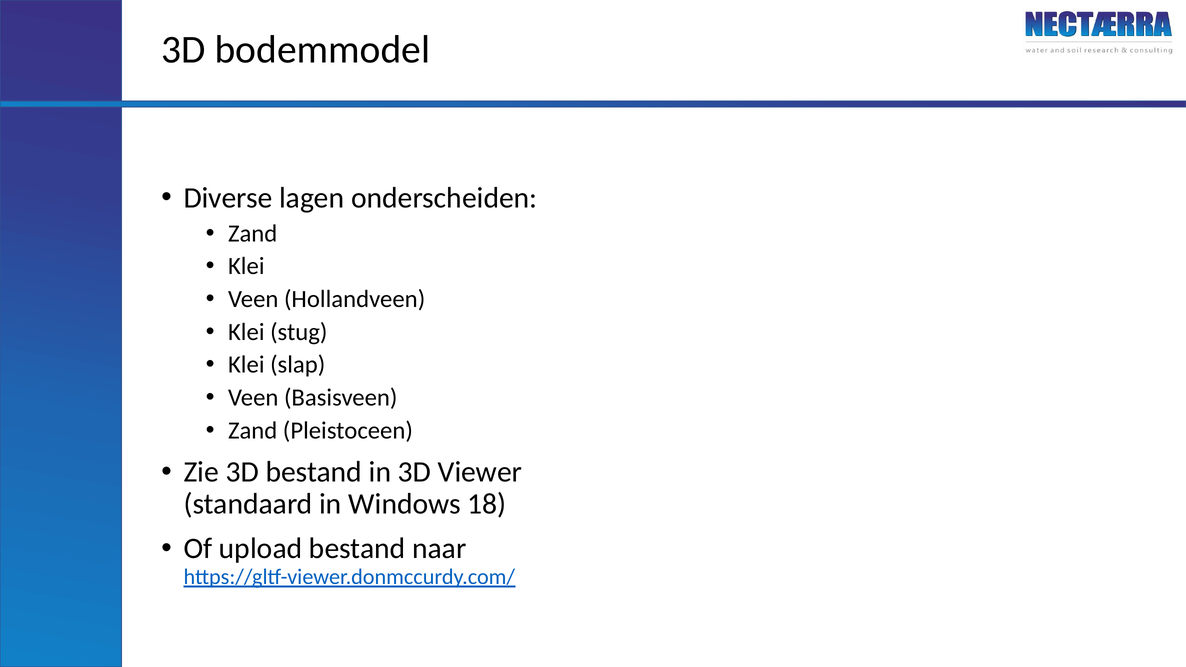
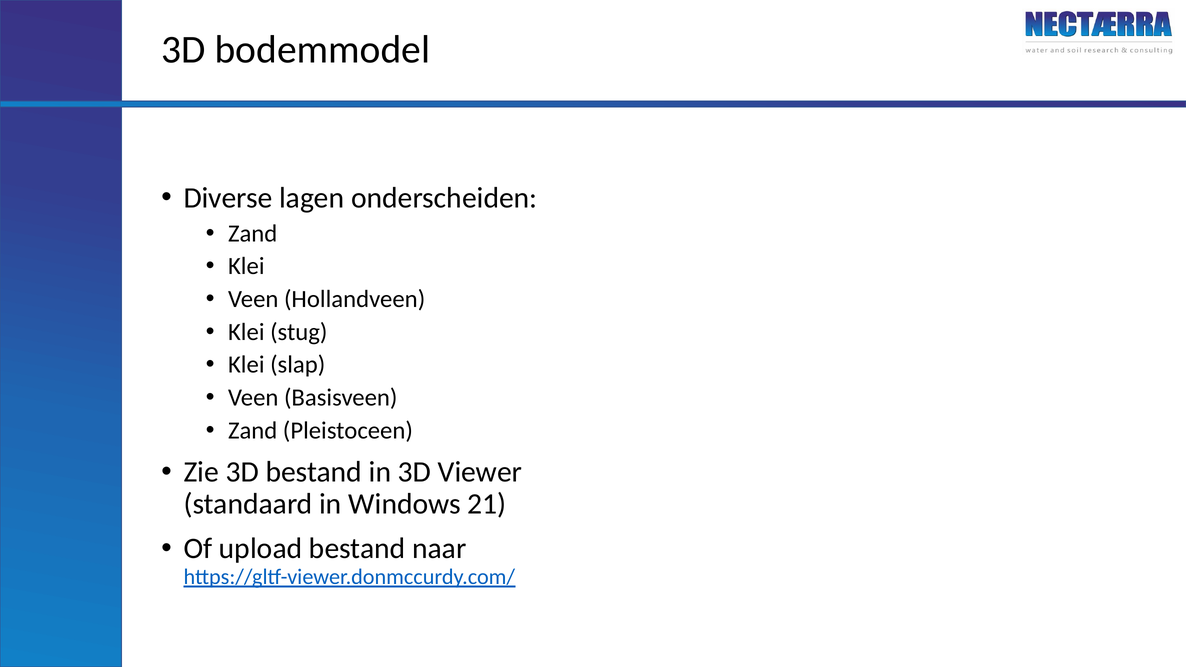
18: 18 -> 21 (487, 504)
